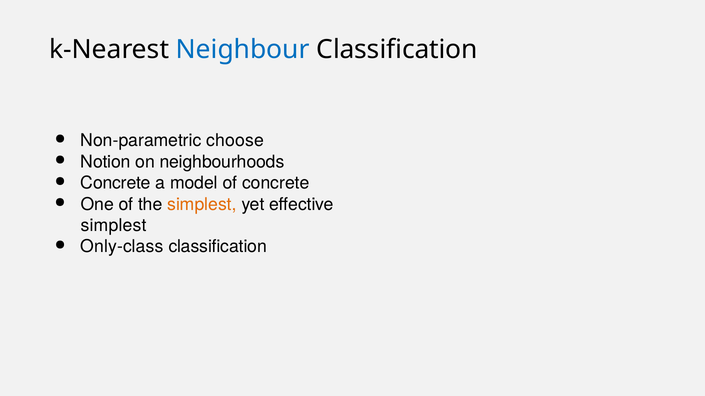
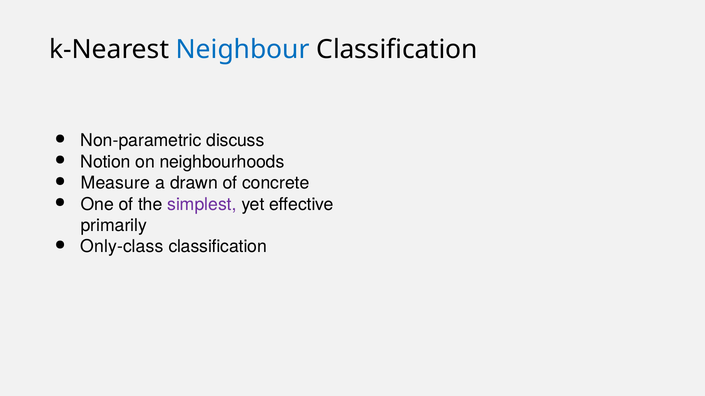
choose: choose -> discuss (235, 141)
Concrete: Concrete -> Measure (115, 183)
model: model -> drawn (194, 183)
simplest colour: orange -> purple (202, 205)
simplest: simplest -> primarily (114, 226)
